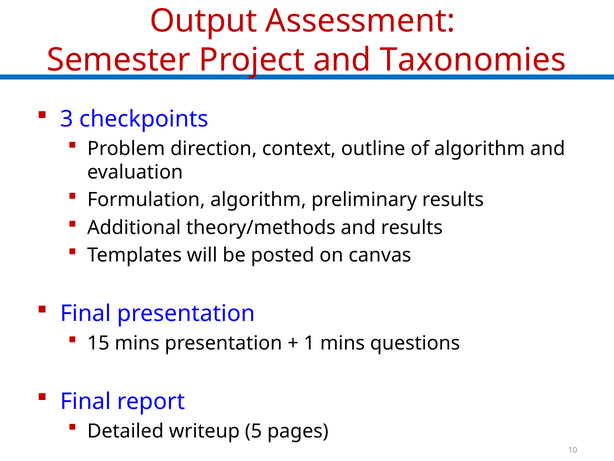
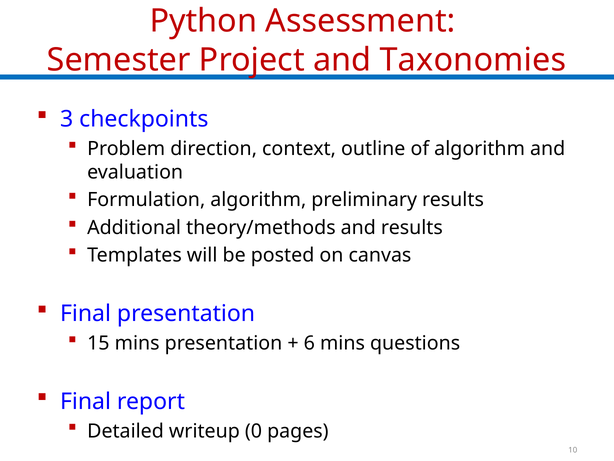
Output: Output -> Python (203, 21)
1: 1 -> 6 (309, 343)
5: 5 -> 0 (253, 431)
